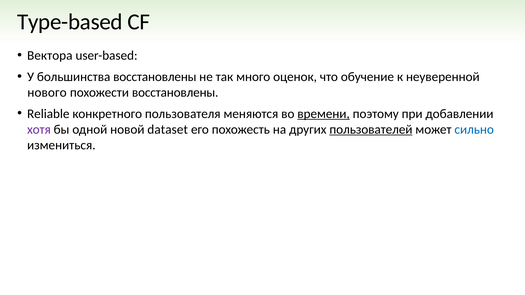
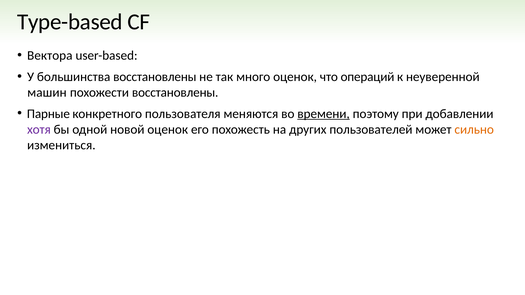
обучение: обучение -> операций (367, 77)
нового: нового -> машин (47, 93)
Reliable: Reliable -> Парные (48, 114)
новой dataset: dataset -> оценок (168, 130)
пользователей underline: present -> none (371, 130)
сильно colour: blue -> orange (474, 130)
